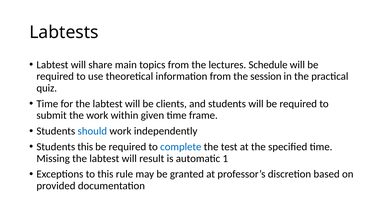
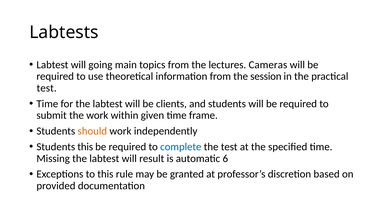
share: share -> going (100, 65)
Schedule: Schedule -> Cameras (268, 65)
quiz: quiz -> test (47, 88)
should colour: blue -> orange (92, 131)
1: 1 -> 6 (225, 158)
